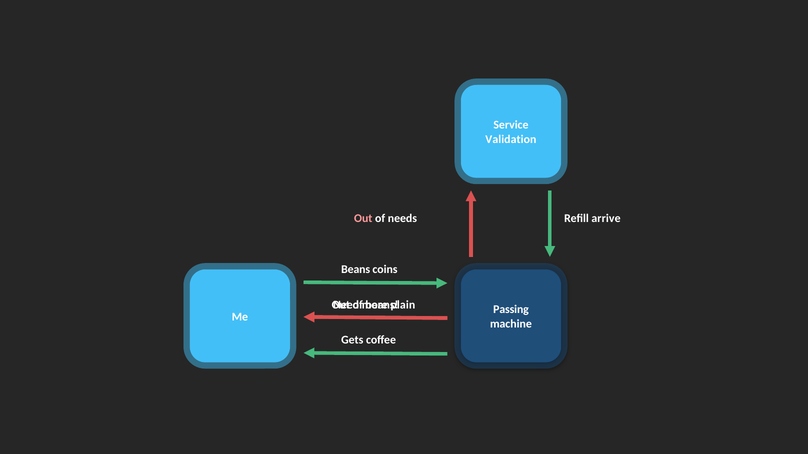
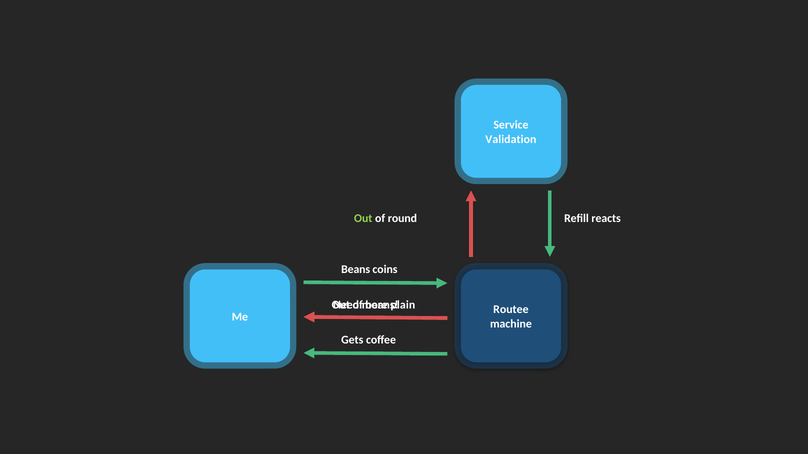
Out colour: pink -> light green (363, 219)
needs: needs -> round (402, 219)
arrive: arrive -> reacts (606, 219)
Passing: Passing -> Routee (511, 310)
